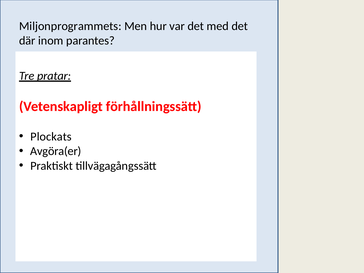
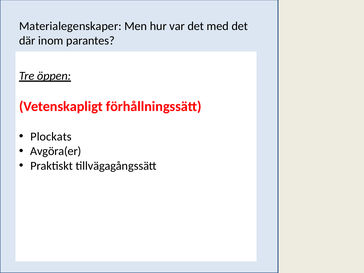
Miljonprogrammets: Miljonprogrammets -> Materialegenskaper (70, 26)
pratar: pratar -> öppen (54, 76)
